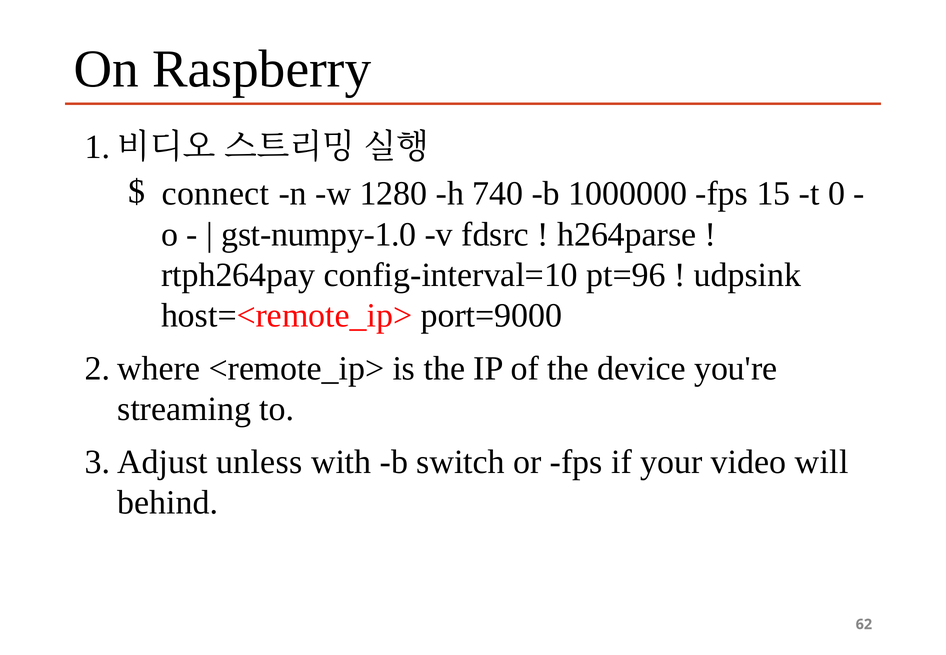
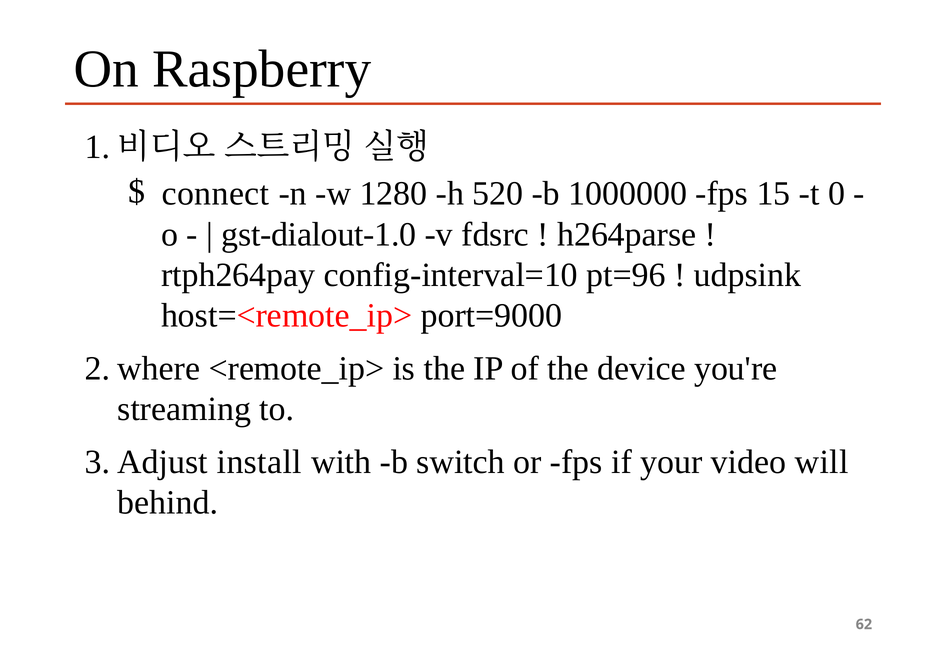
740: 740 -> 520 (498, 194)
gst-numpy-1.0: gst-numpy-1.0 -> gst-dialout-1.0 (319, 234)
unless: unless -> install (259, 462)
